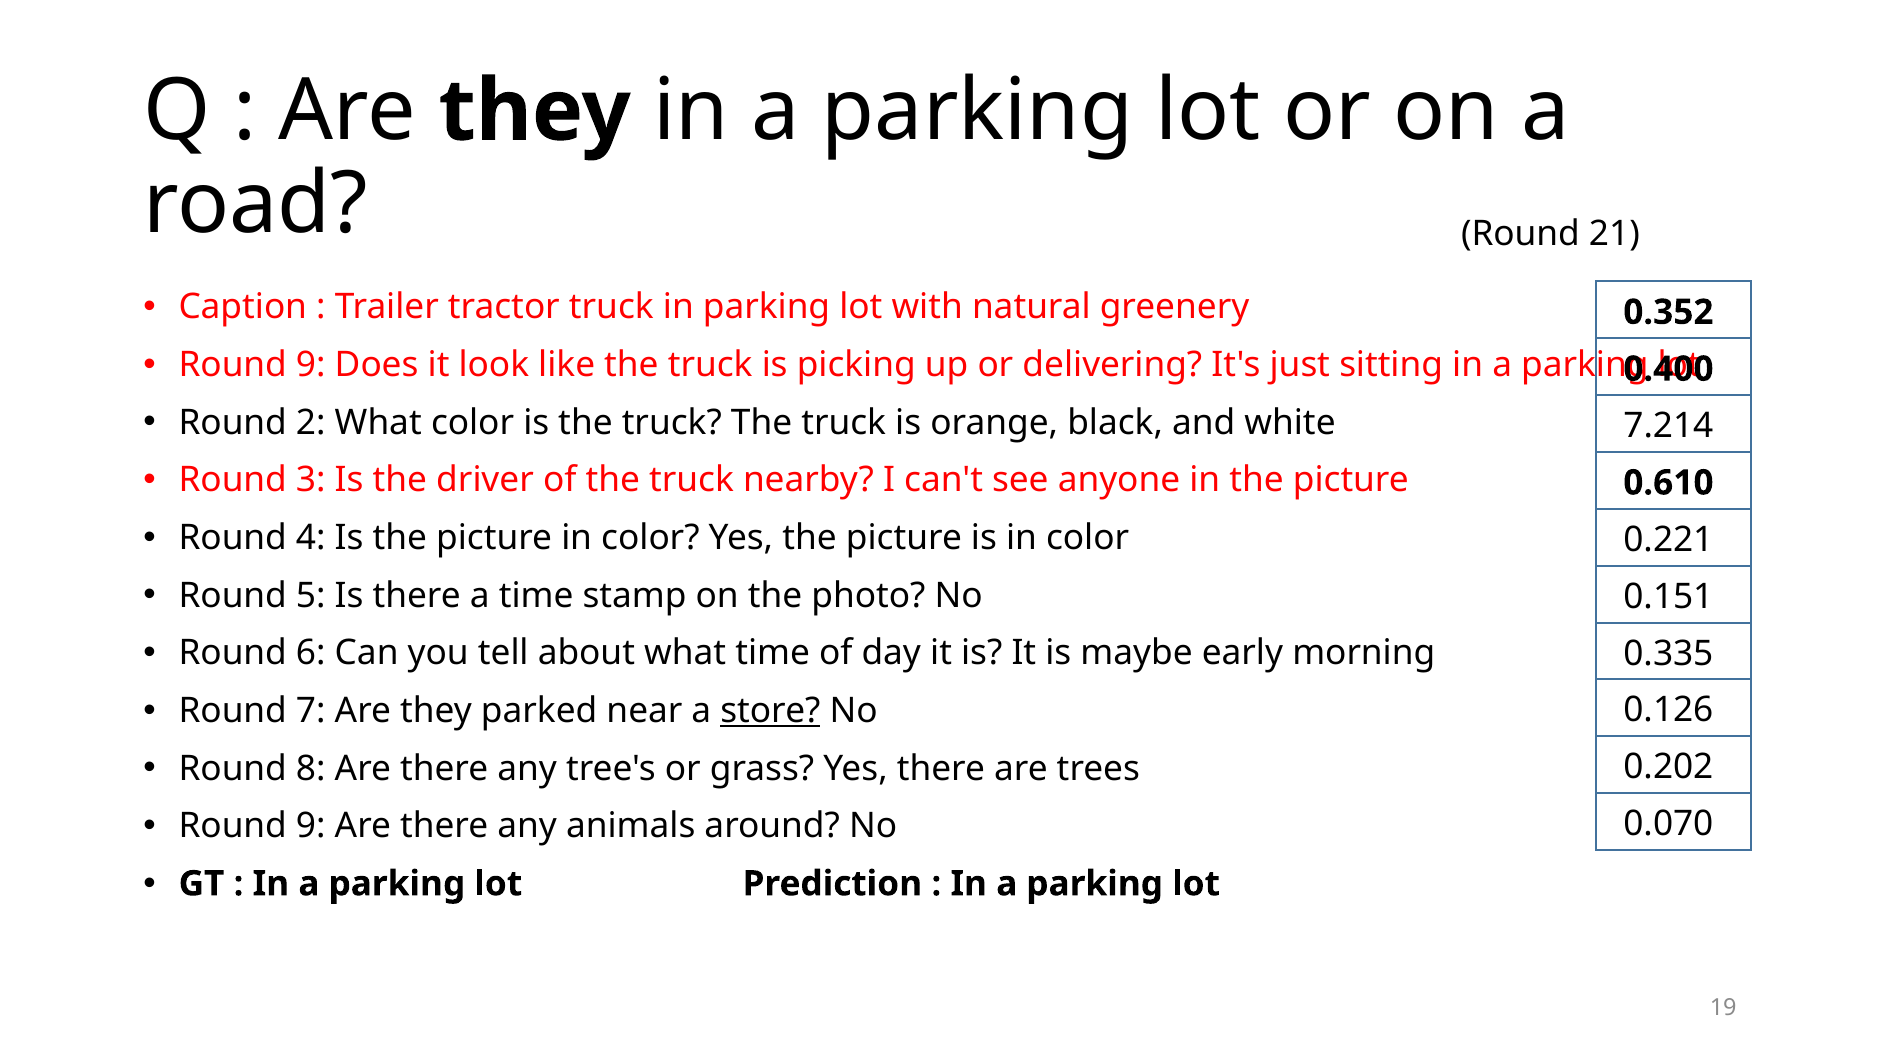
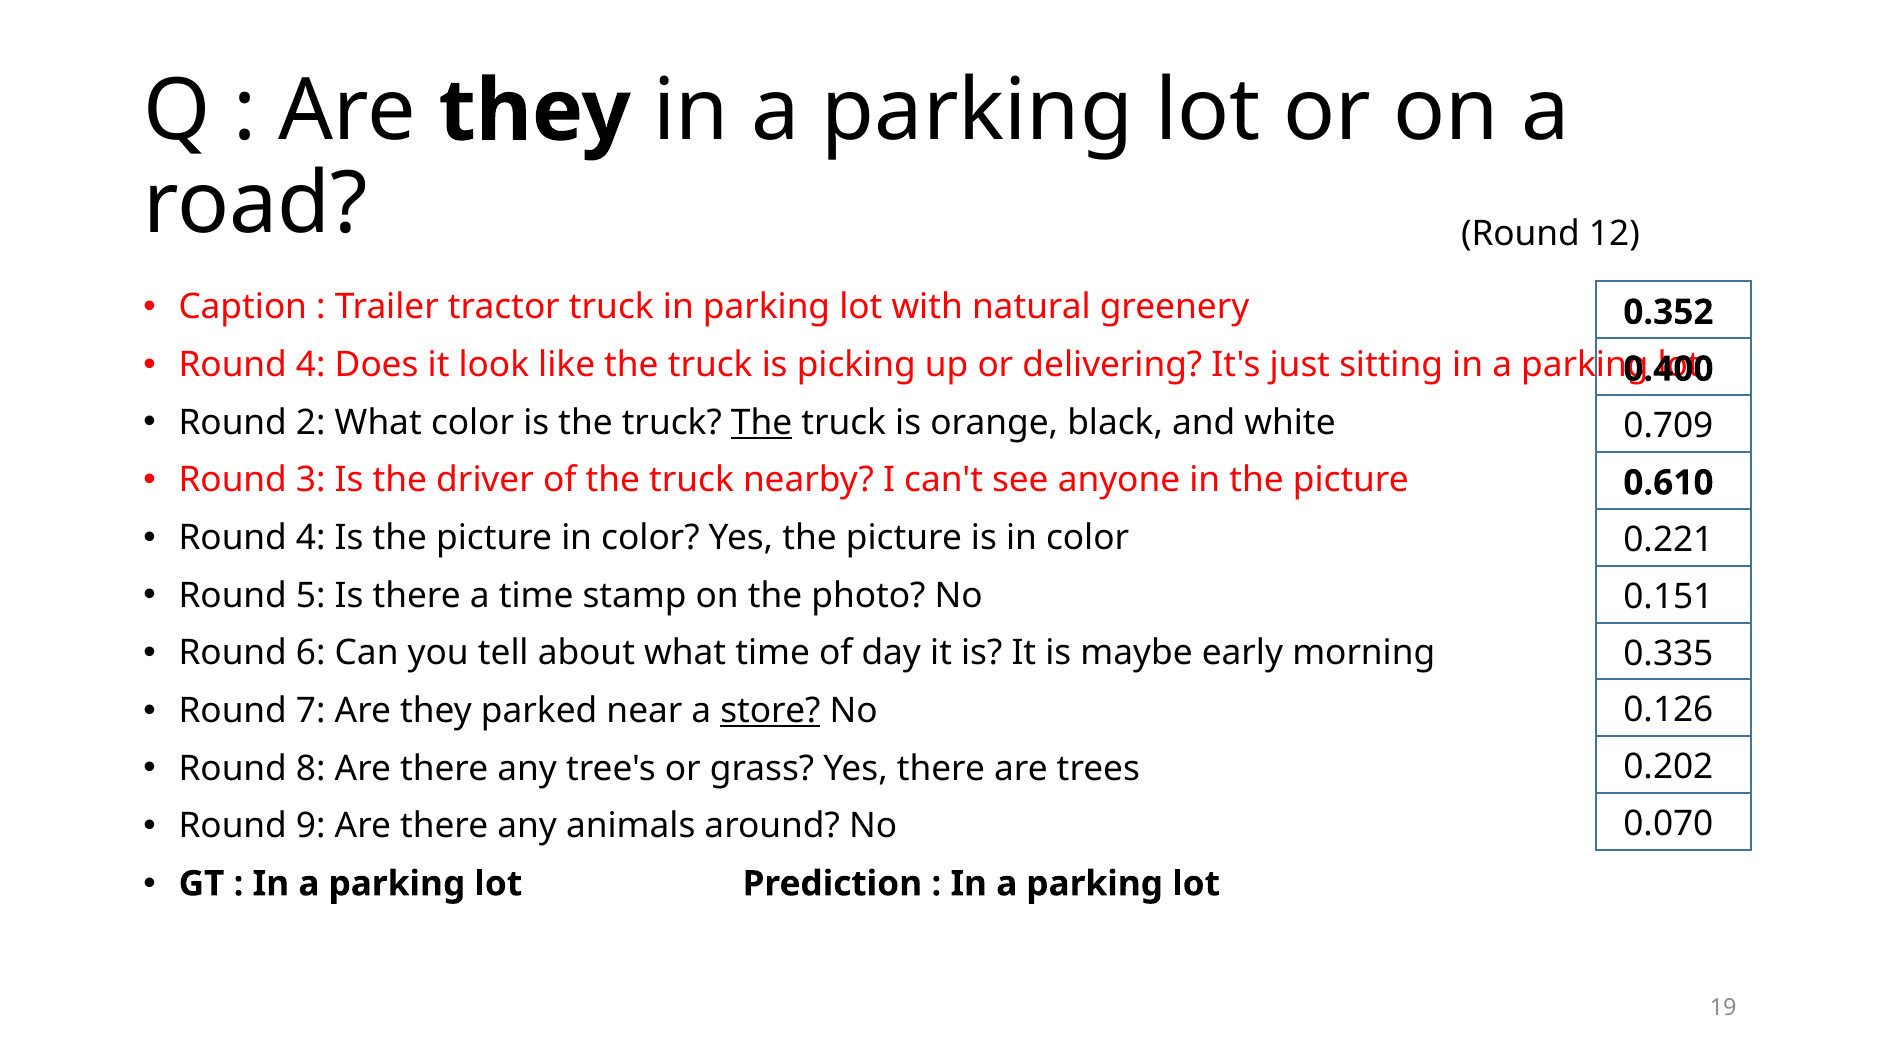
21: 21 -> 12 (1614, 234)
9: 9 -> 4 (311, 365)
The underline: none -> present (762, 423)
7.214: 7.214 -> 0.709 (1668, 426)
